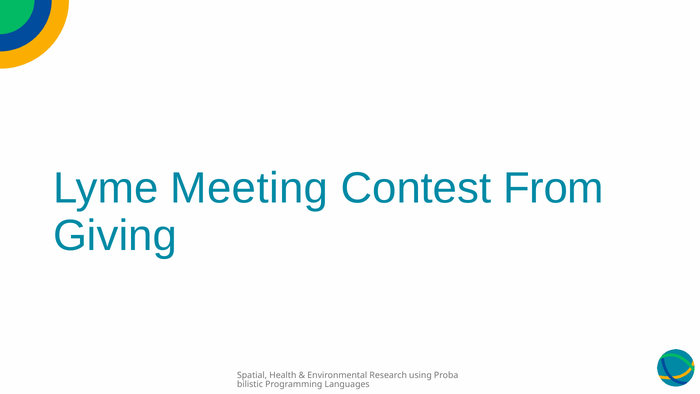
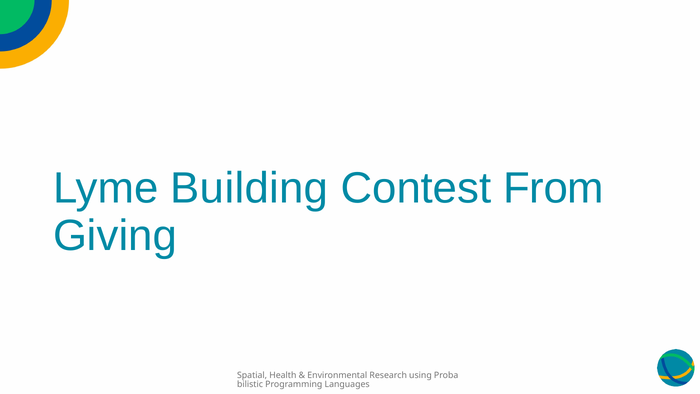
Meeting: Meeting -> Building (249, 188)
